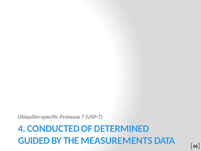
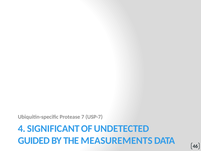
CONDUCTED: CONDUCTED -> SIGNIFICANT (53, 128)
DETERMINED: DETERMINED -> UNDETECTED (122, 128)
